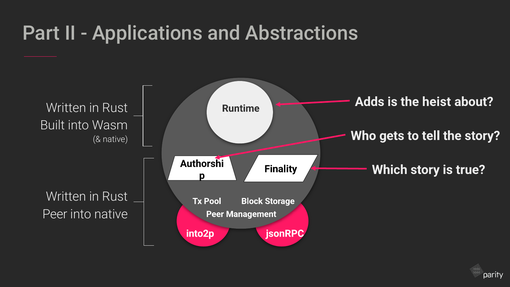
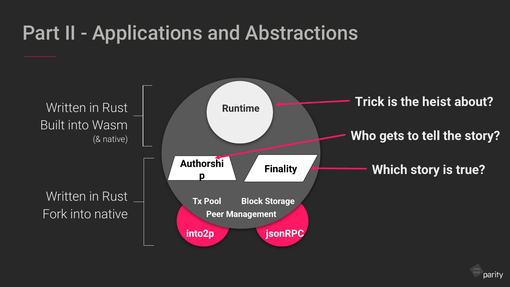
Adds: Adds -> Trick (370, 102)
Peer: Peer -> Fork (55, 214)
